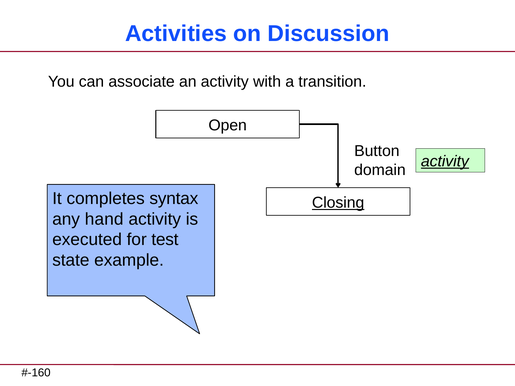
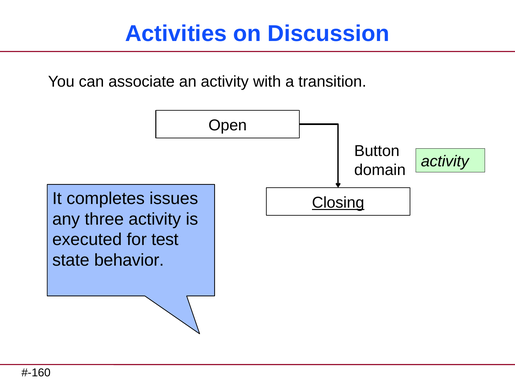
activity underline: present -> none (445, 162)
syntax: syntax -> issues (174, 199)
hand: hand -> three (104, 219)
example: example -> behavior (129, 260)
